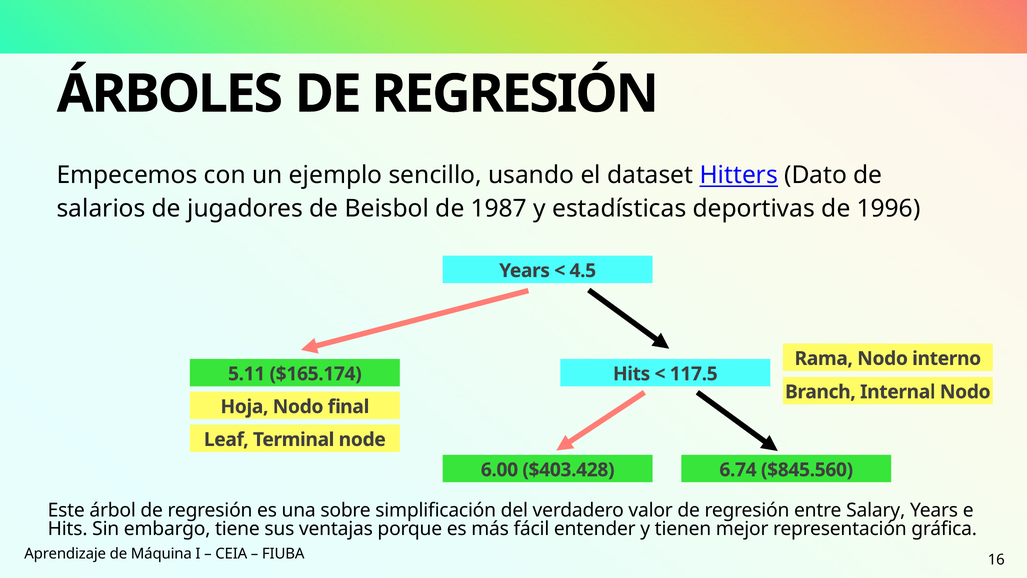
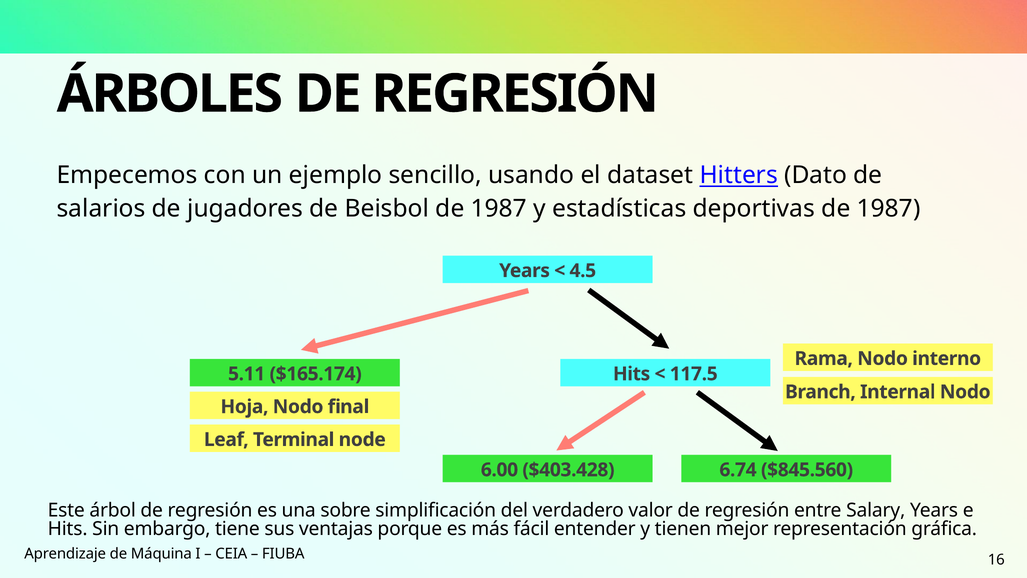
deportivas de 1996: 1996 -> 1987 (889, 208)
